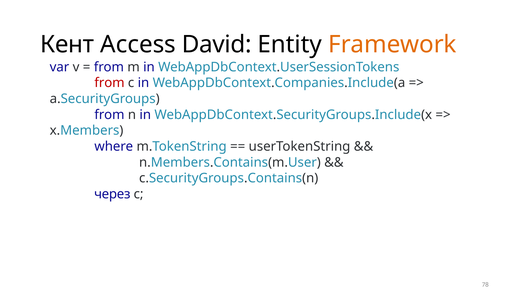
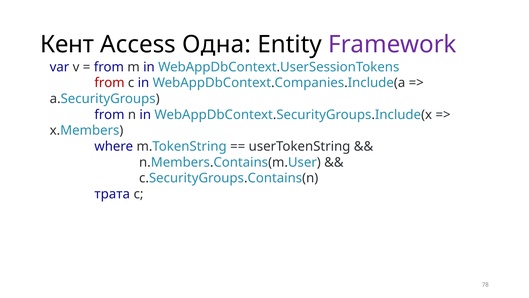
David: David -> Одна (217, 44)
Framework colour: orange -> purple (392, 44)
через: через -> трата (112, 194)
